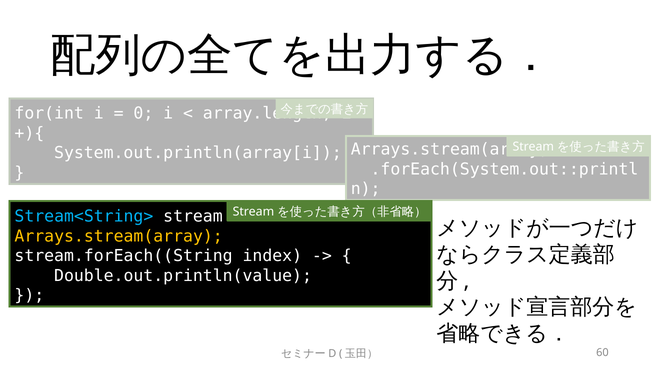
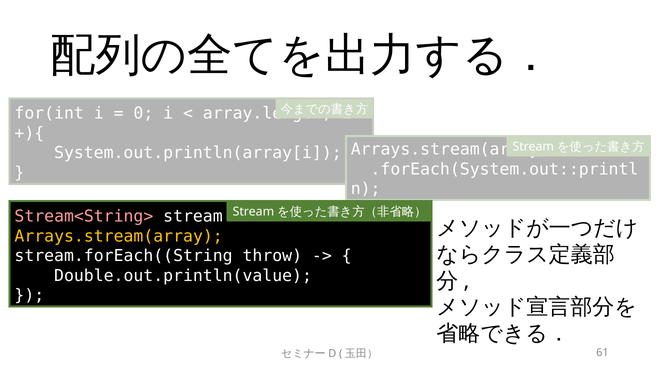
Stream<String> colour: light blue -> pink (84, 217)
index: index -> throw (272, 256)
60: 60 -> 61 (602, 353)
